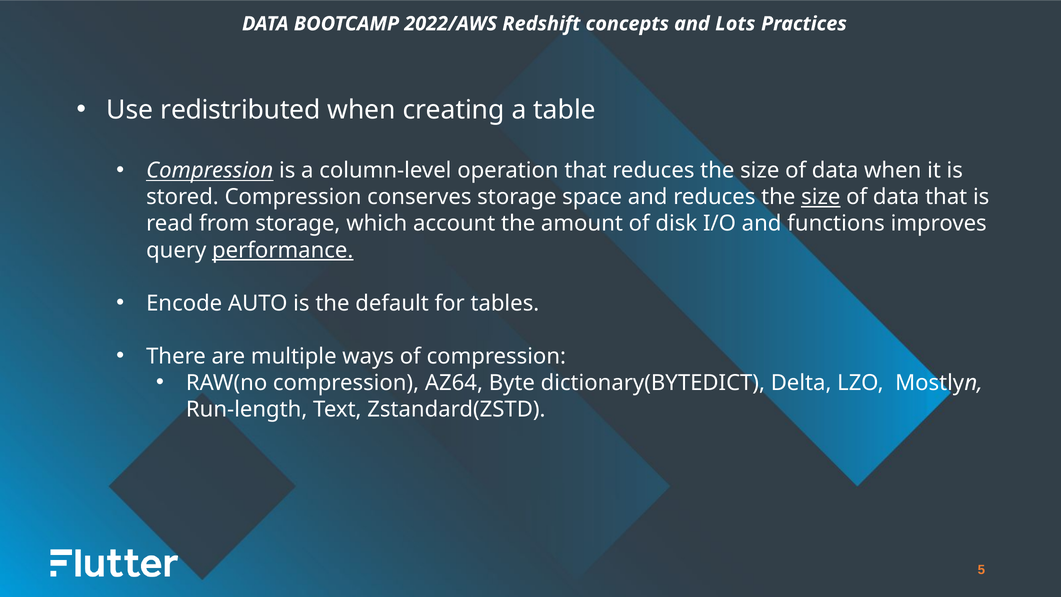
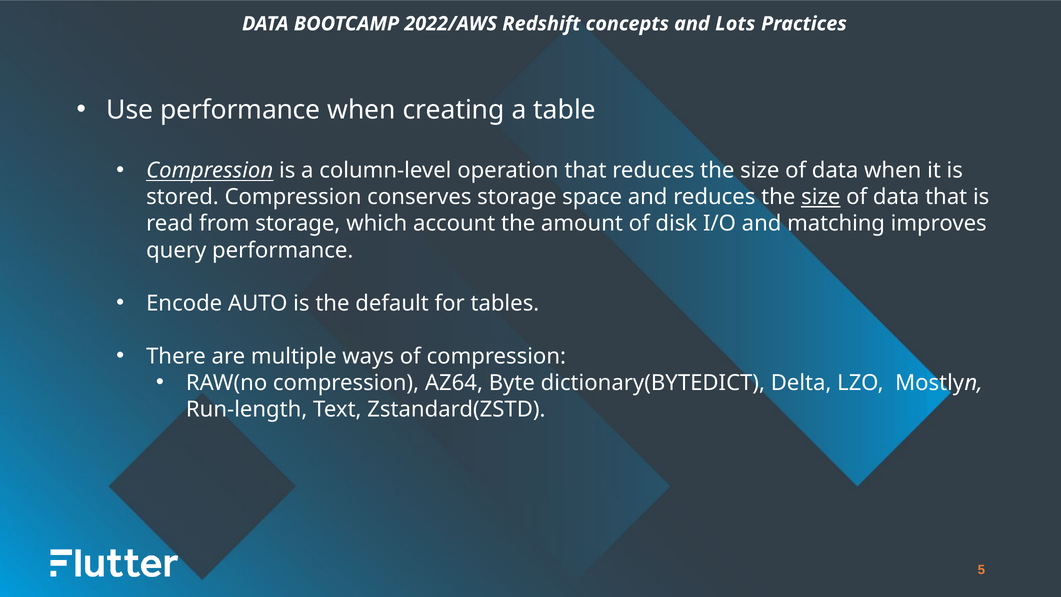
Use redistributed: redistributed -> performance (240, 110)
functions: functions -> matching (836, 224)
performance underline: present -> none (283, 250)
